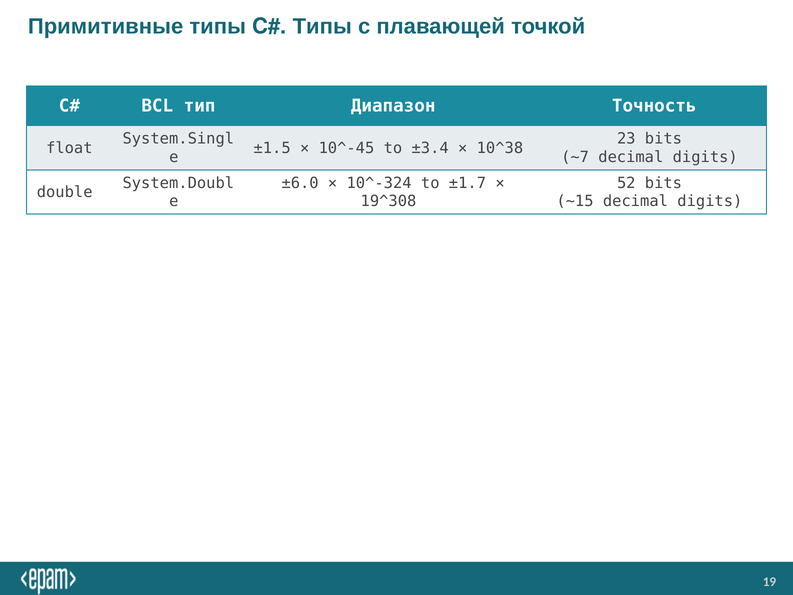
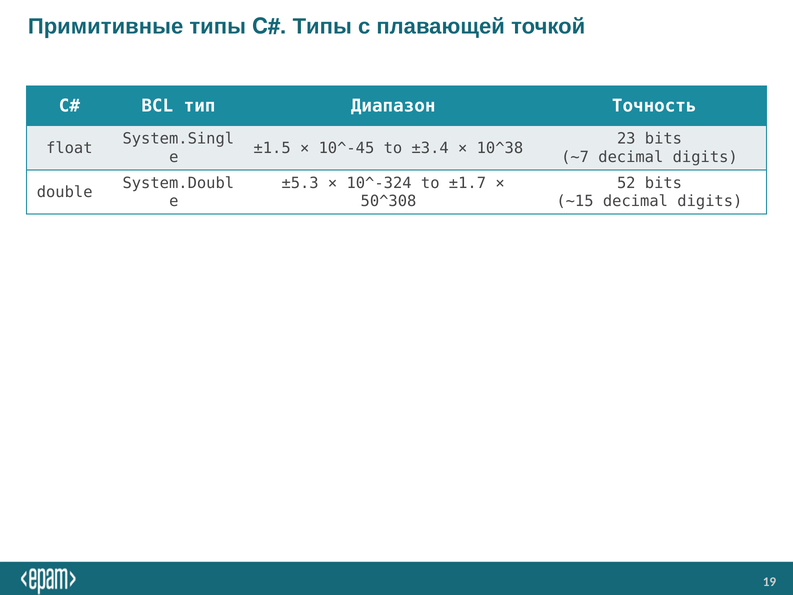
±6.0: ±6.0 -> ±5.3 (300, 183)
19^308: 19^308 -> 50^308 (388, 201)
